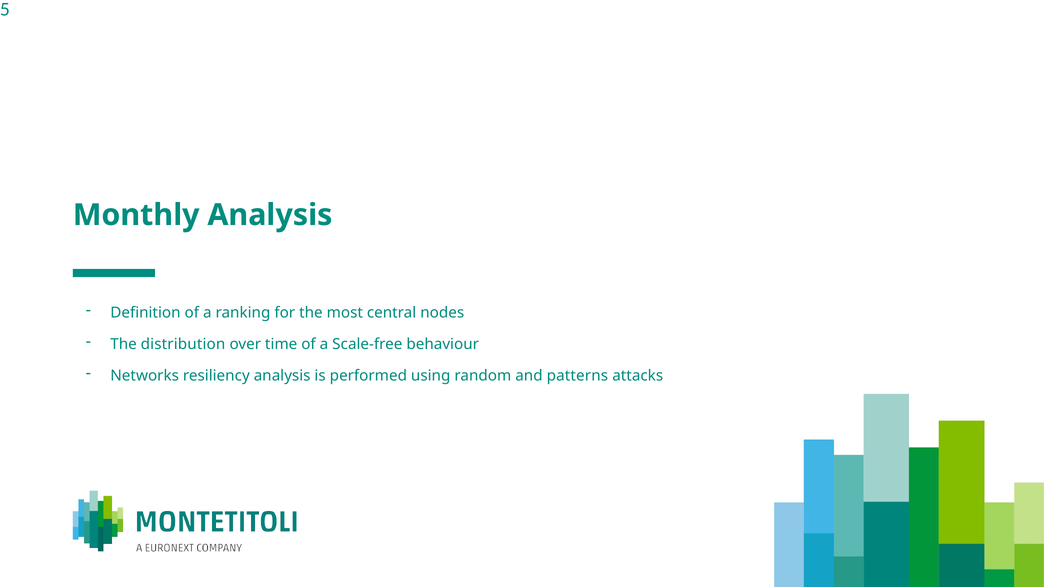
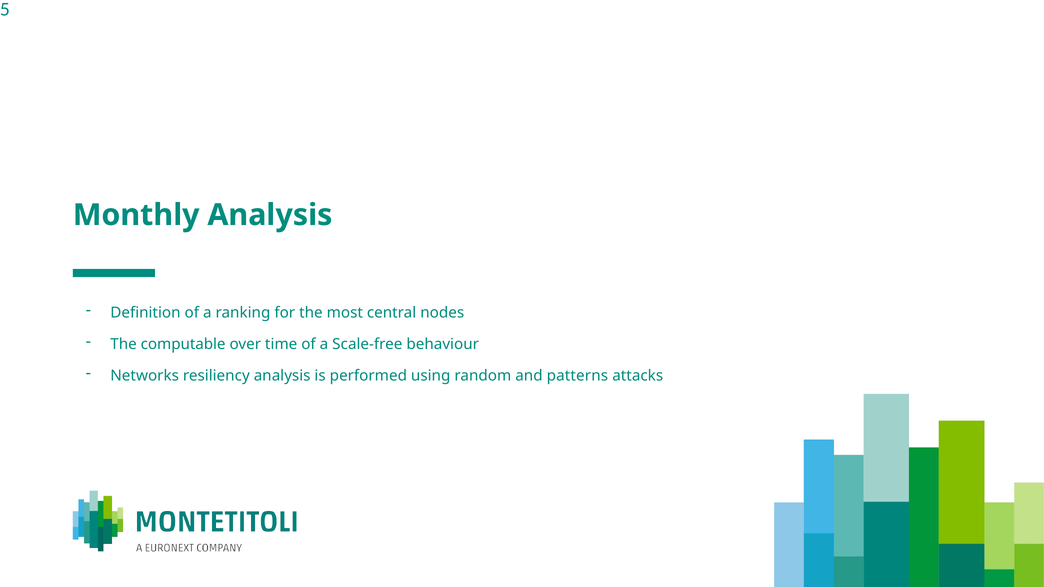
distribution: distribution -> computable (183, 344)
